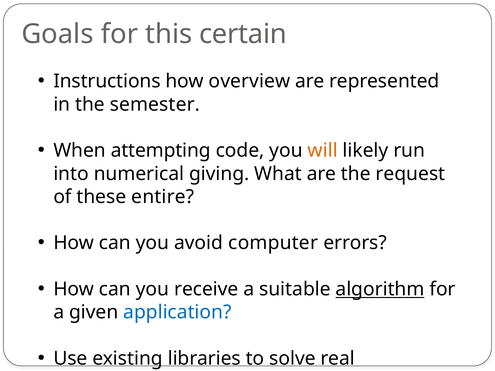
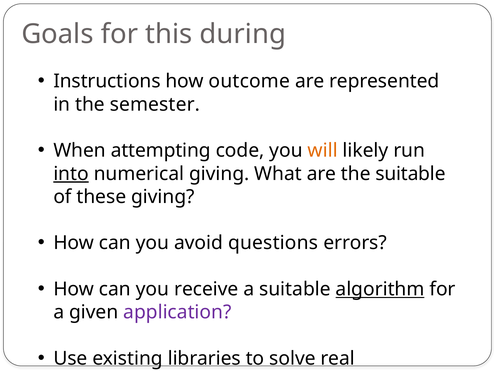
certain: certain -> during (243, 34)
overview: overview -> outcome (249, 81)
into underline: none -> present (71, 174)
the request: request -> suitable (411, 174)
these entire: entire -> giving (163, 197)
computer: computer -> questions (273, 243)
application colour: blue -> purple (177, 312)
